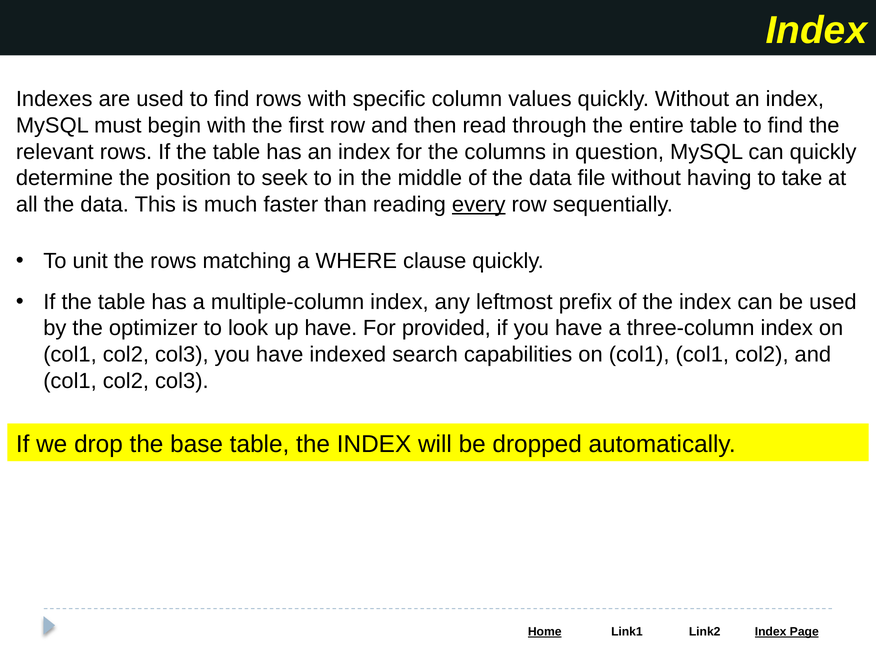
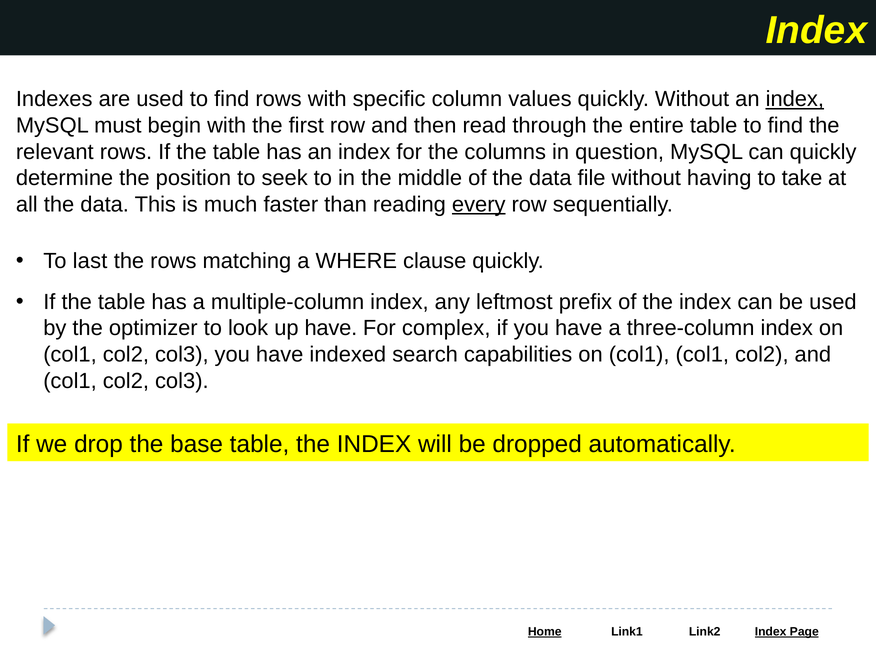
index underline: none -> present (795, 99)
unit: unit -> last (90, 261)
provided: provided -> complex (446, 328)
